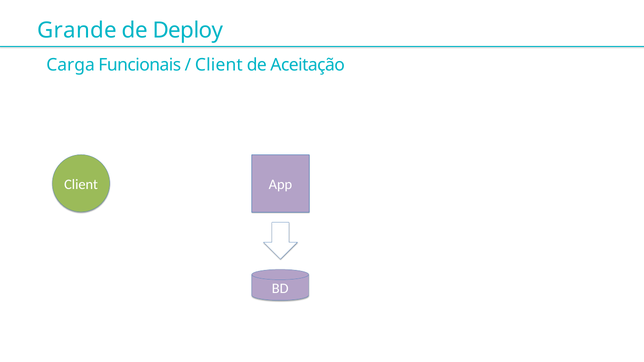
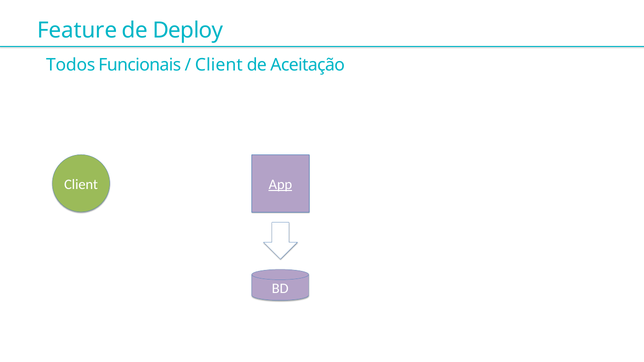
Grande: Grande -> Feature (77, 31)
Carga: Carga -> Todos (71, 65)
App underline: none -> present (280, 185)
